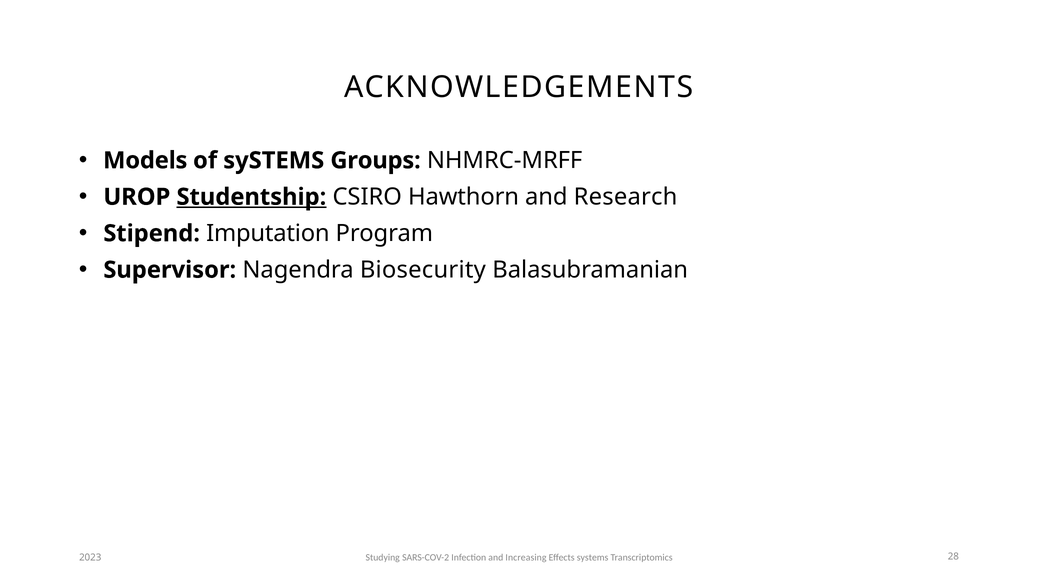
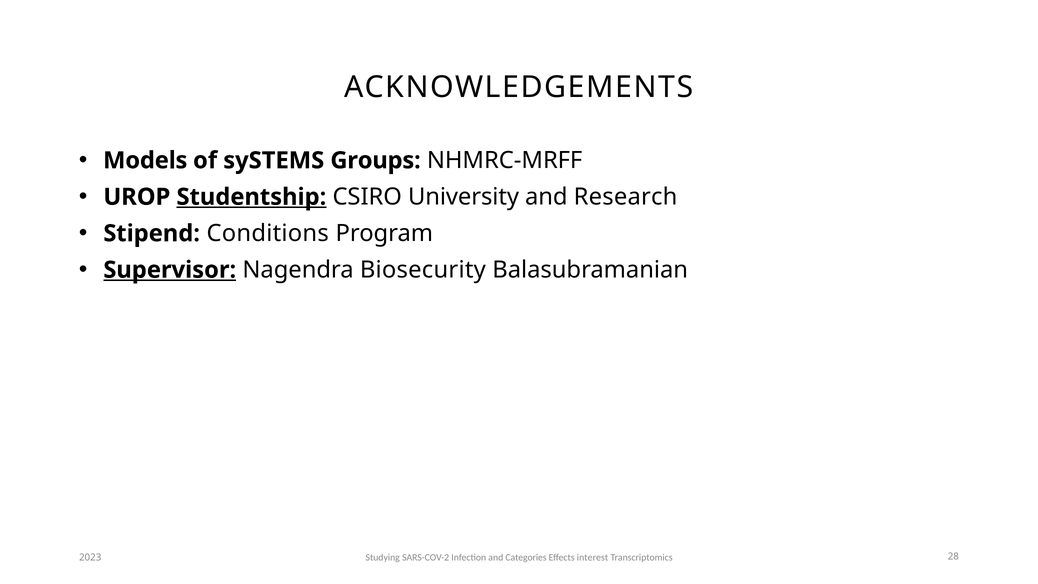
Hawthorn: Hawthorn -> University (464, 197)
Imputation: Imputation -> Conditions (268, 233)
Supervisor underline: none -> present (170, 270)
Increasing: Increasing -> Categories (526, 557)
Effects systems: systems -> interest (593, 557)
